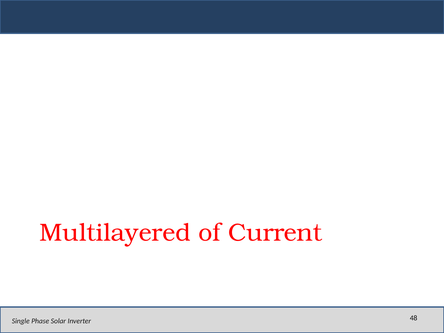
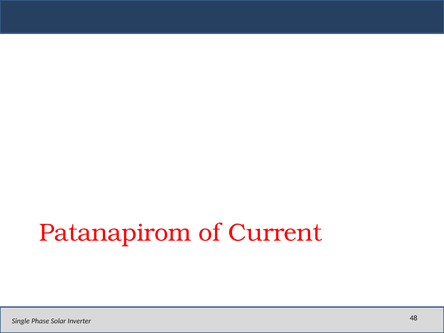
Multilayered: Multilayered -> Patanapirom (115, 233)
